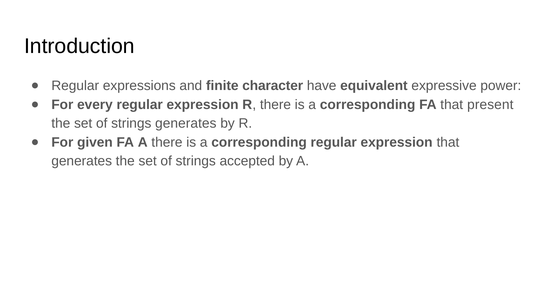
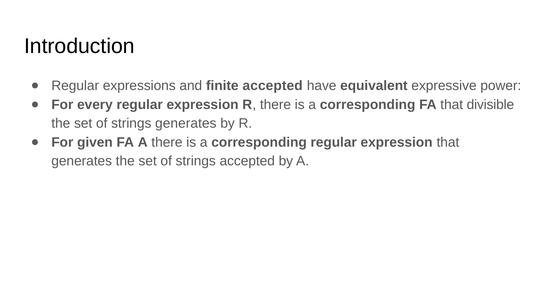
finite character: character -> accepted (273, 86)
present: present -> divisible (490, 105)
